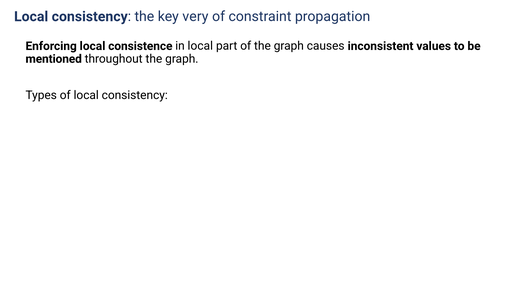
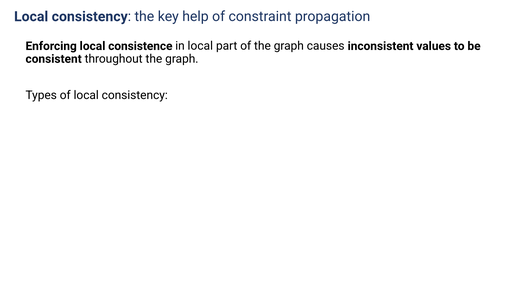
very: very -> help (195, 17)
mentioned: mentioned -> consistent (54, 59)
